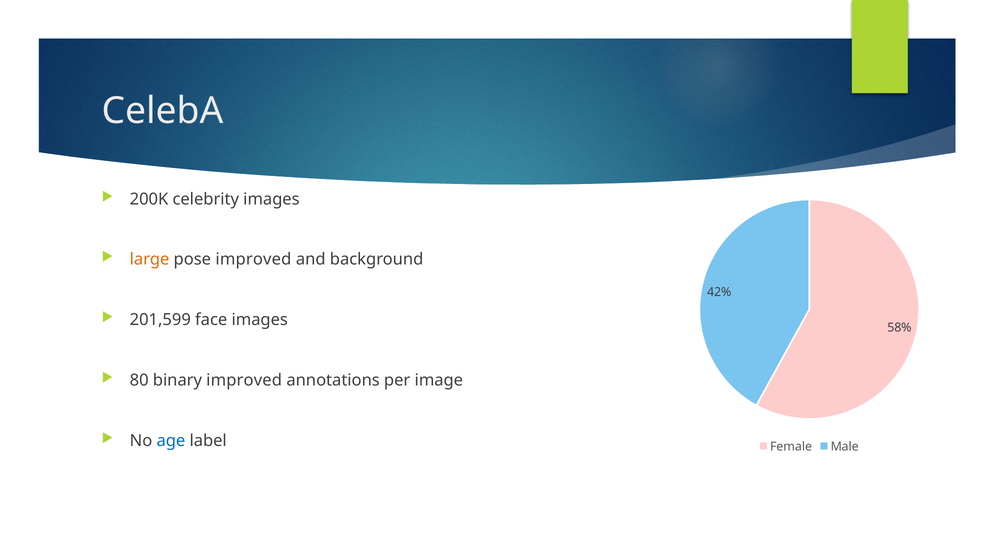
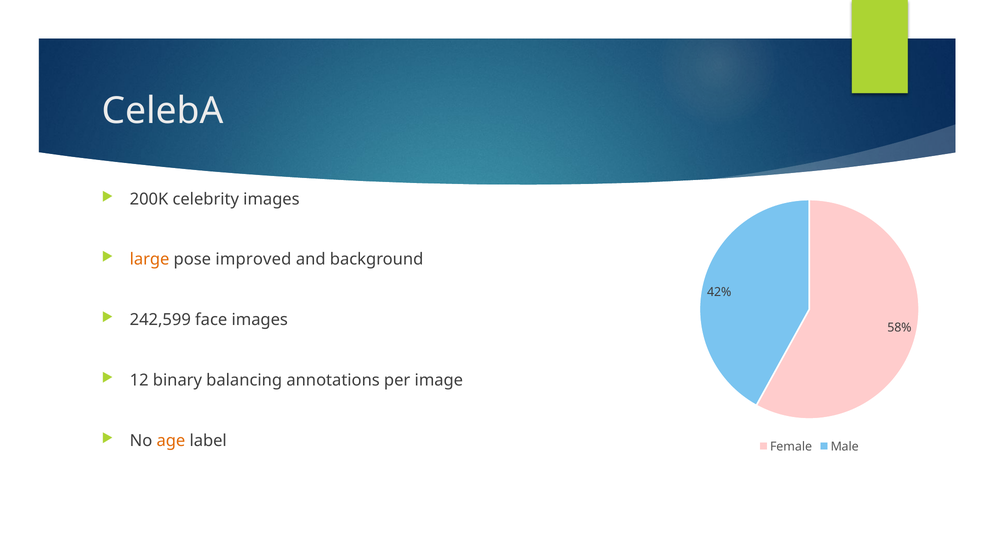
201,599: 201,599 -> 242,599 (160, 320)
80: 80 -> 12 (139, 381)
binary improved: improved -> balancing (244, 381)
age colour: blue -> orange (171, 441)
